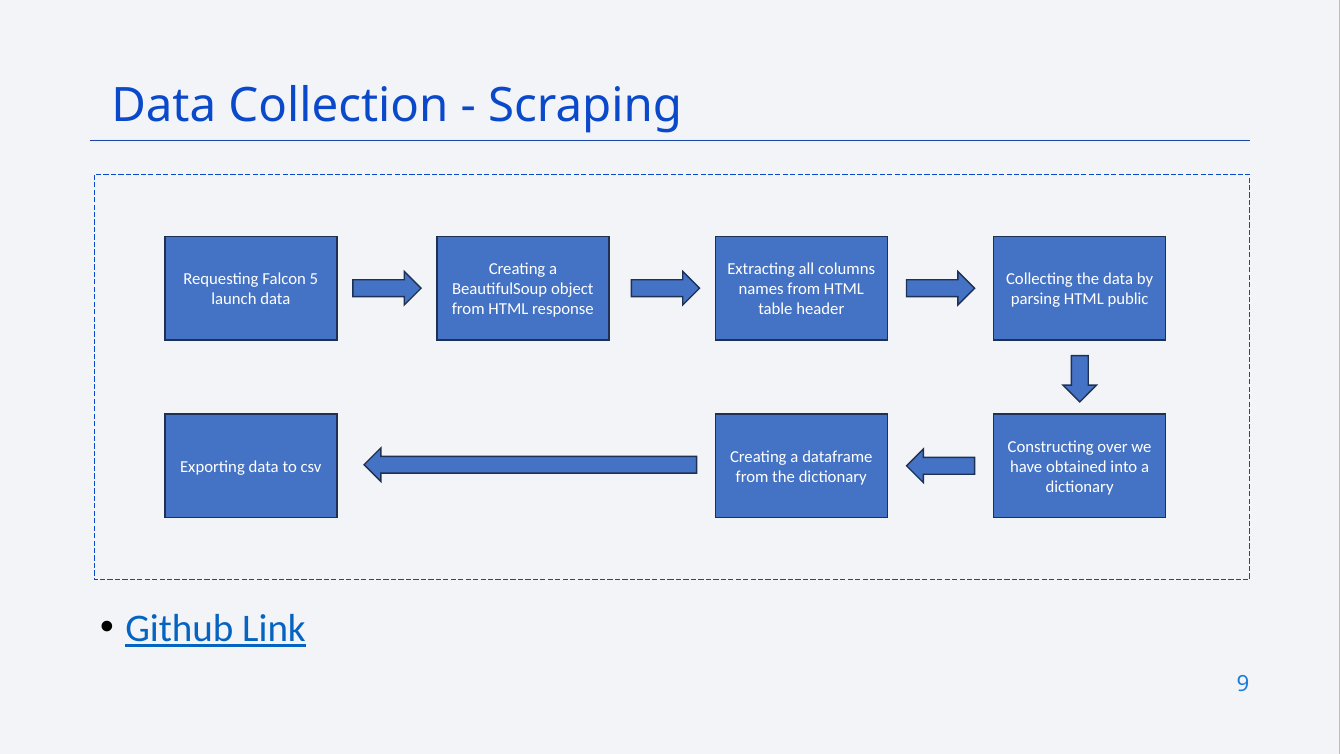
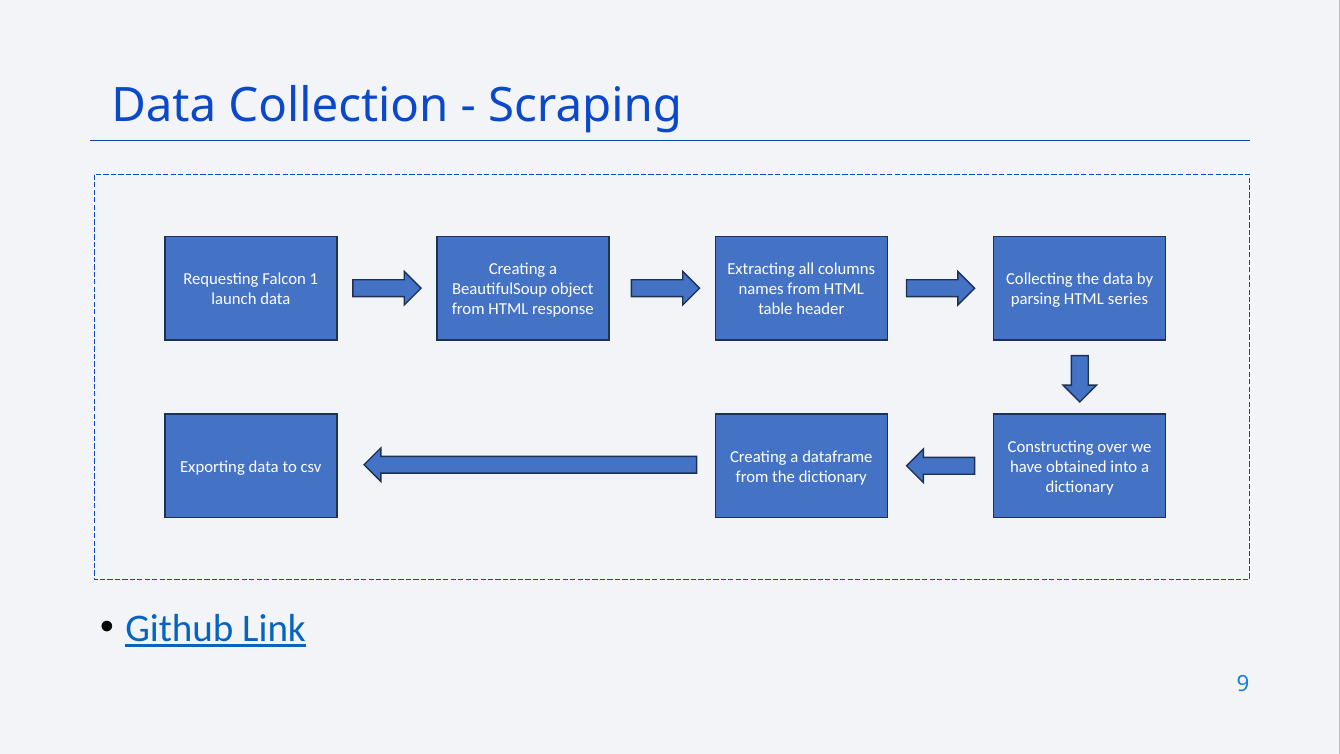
5: 5 -> 1 (314, 279)
public: public -> series (1128, 299)
